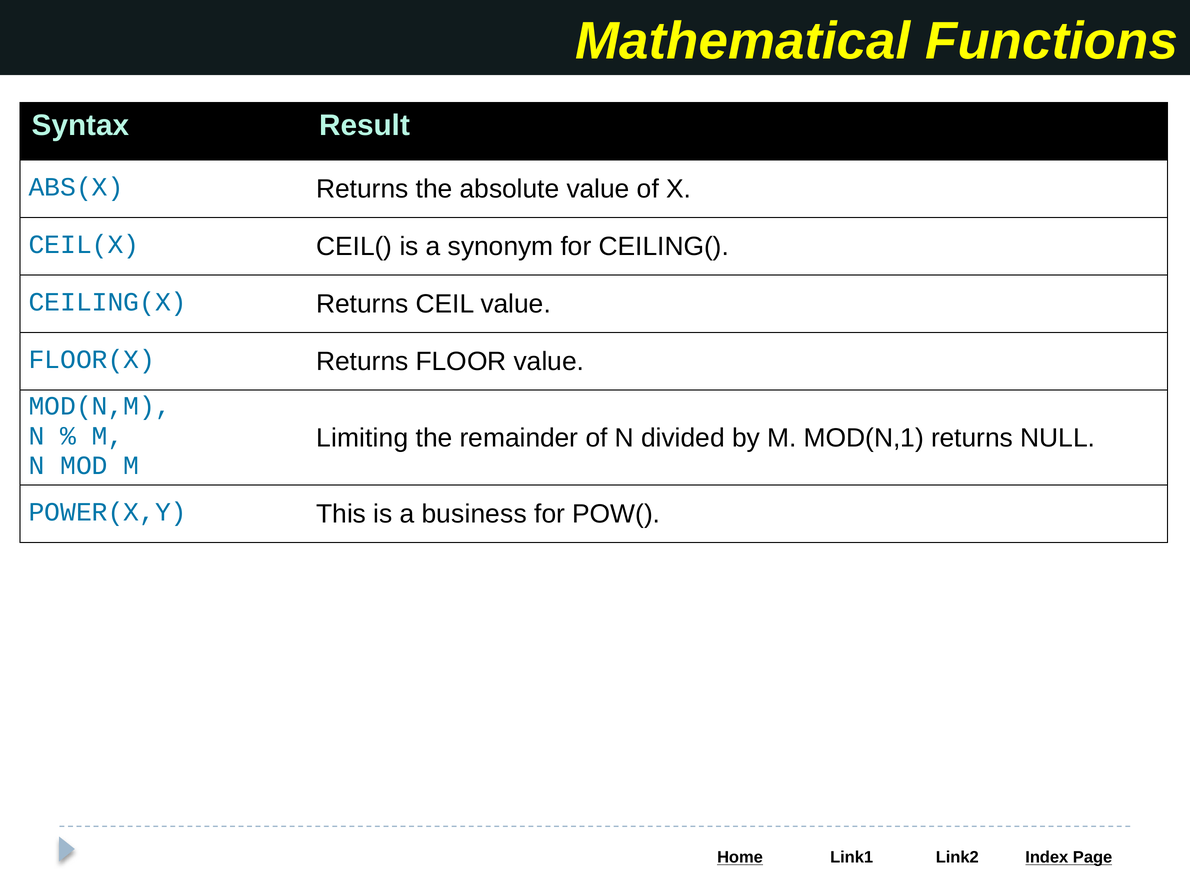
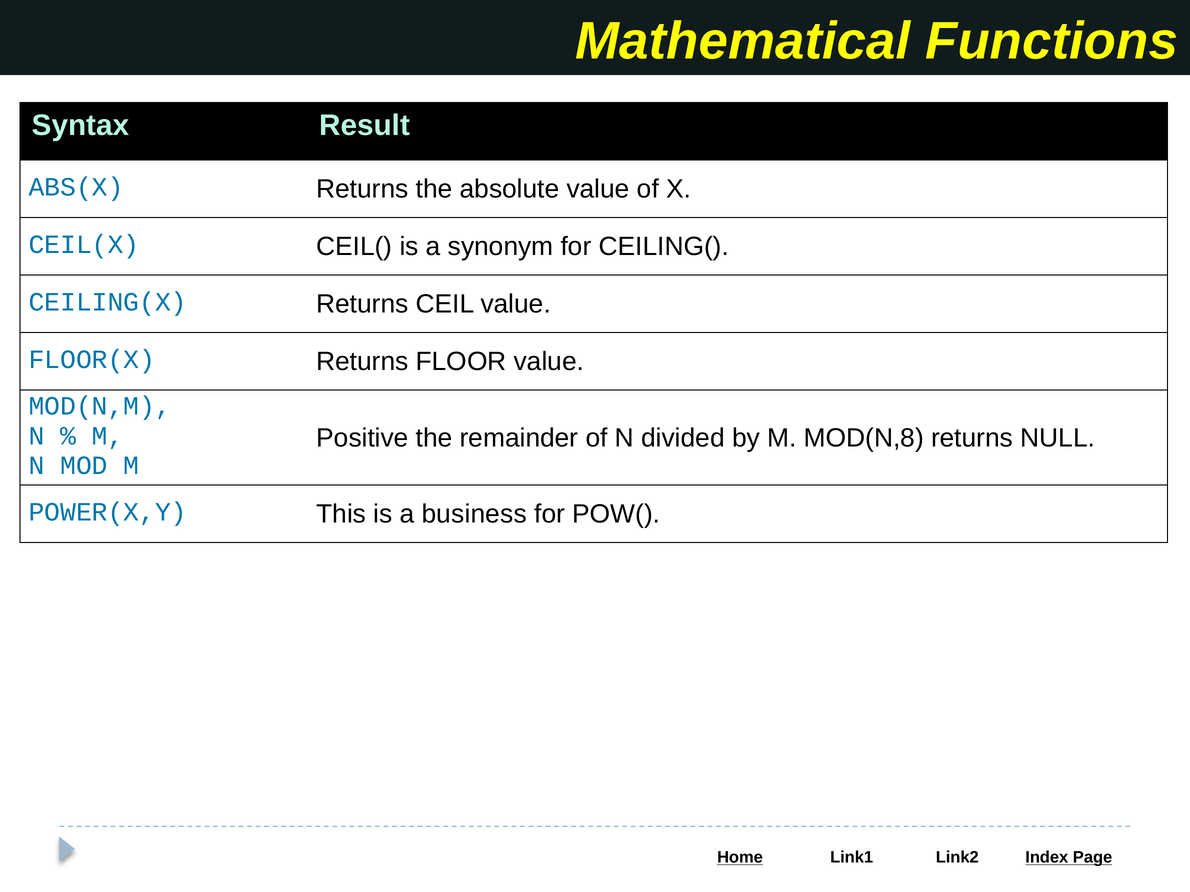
Limiting: Limiting -> Positive (362, 438)
MOD(N,1: MOD(N,1 -> MOD(N,8 (864, 438)
